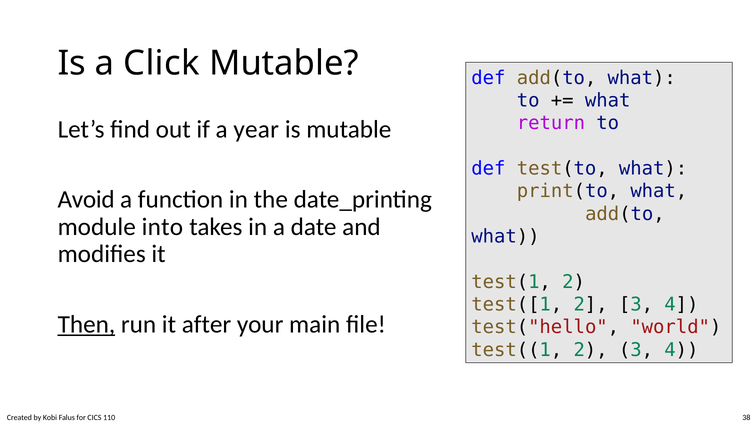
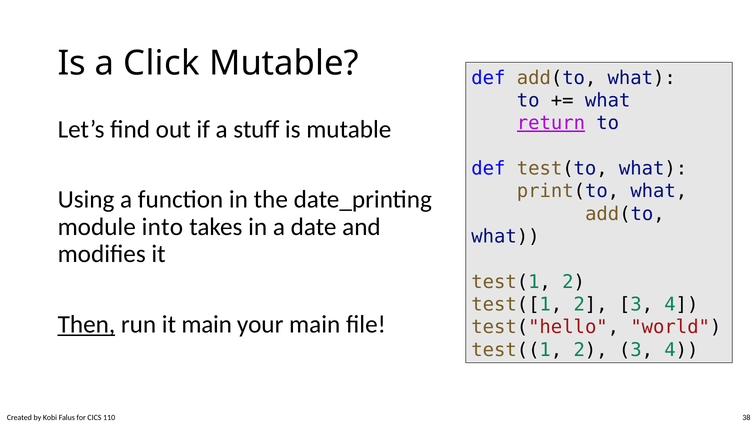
return underline: none -> present (551, 123)
year: year -> stuff (256, 130)
Avoid: Avoid -> Using (86, 200)
it after: after -> main (207, 324)
